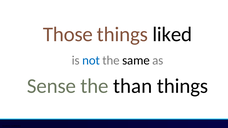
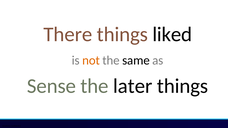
Those: Those -> There (68, 34)
not colour: blue -> orange (91, 60)
than: than -> later (133, 86)
